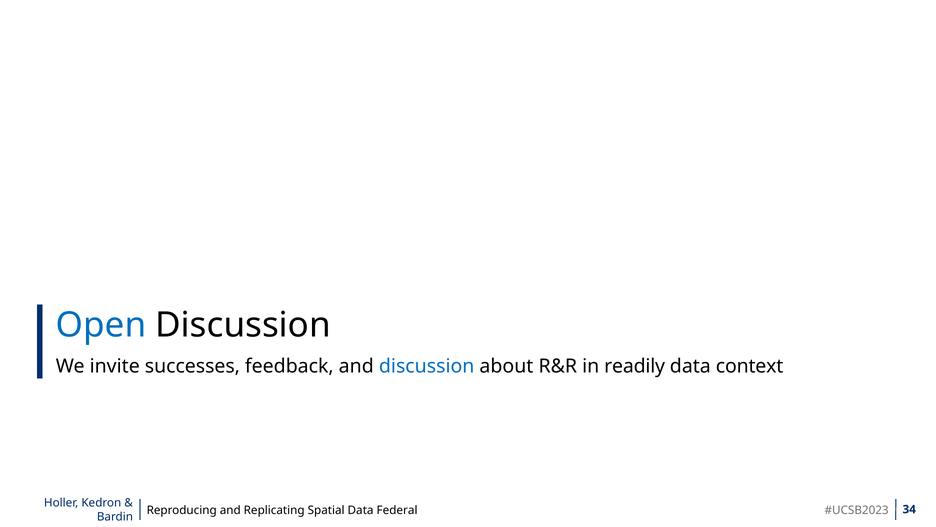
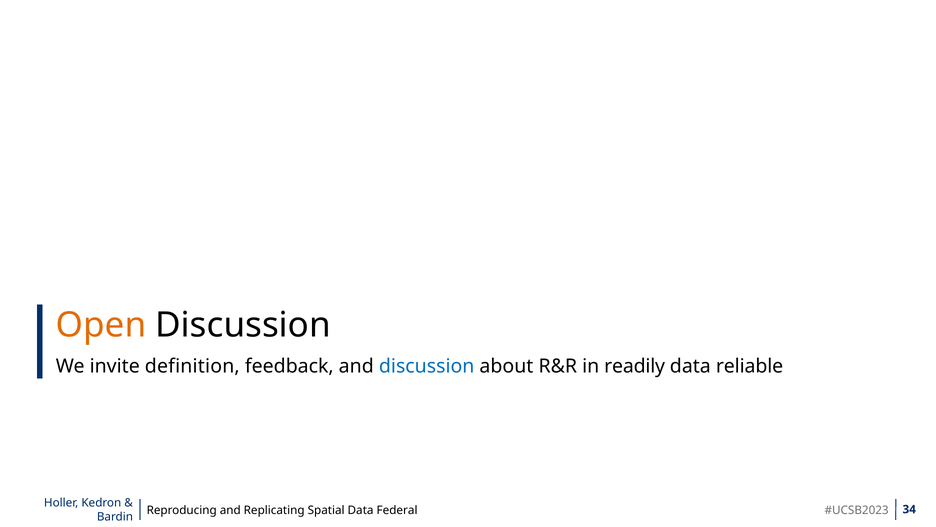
Open colour: blue -> orange (101, 325)
successes: successes -> definition (192, 366)
context: context -> reliable (750, 366)
